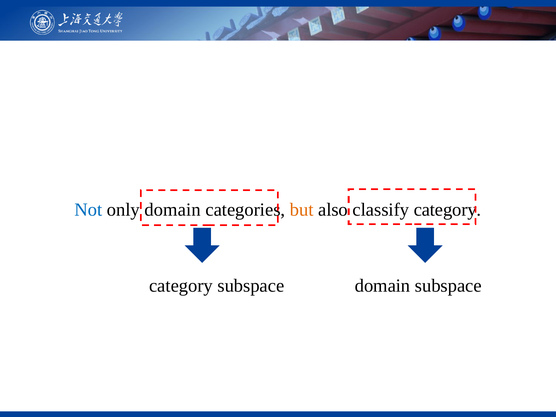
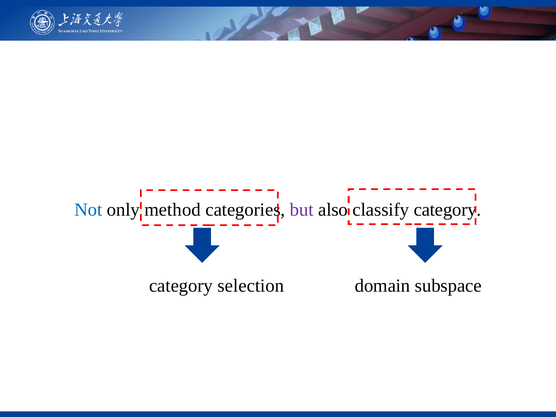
only domain: domain -> method (173, 210)
but colour: orange -> purple (302, 210)
category subspace: subspace -> selection (251, 286)
